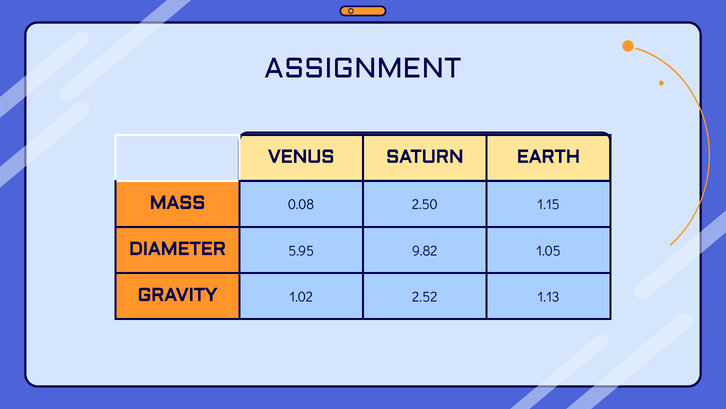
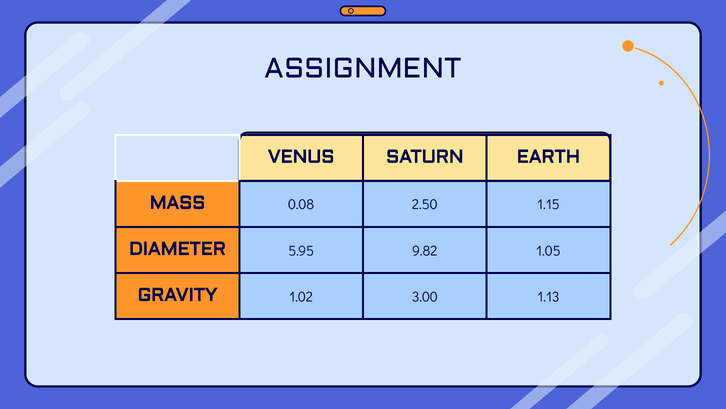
2.52: 2.52 -> 3.00 (425, 297)
